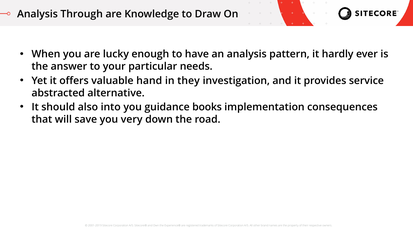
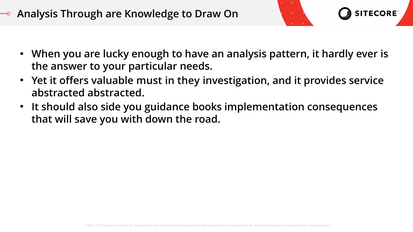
hand: hand -> must (149, 81)
abstracted alternative: alternative -> abstracted (116, 93)
into: into -> side (111, 107)
very: very -> with (132, 120)
